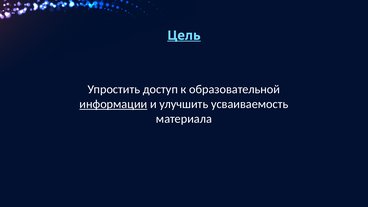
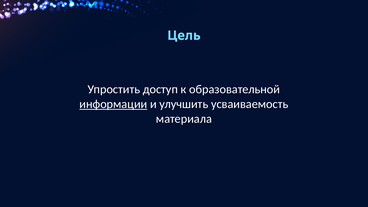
Цель underline: present -> none (184, 36)
